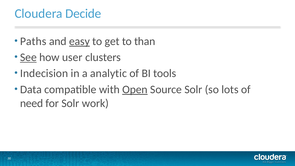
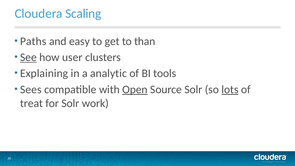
Decide: Decide -> Scaling (83, 14)
easy underline: present -> none (79, 41)
Indecision: Indecision -> Explaining (44, 73)
Data: Data -> Sees (31, 89)
lots underline: none -> present (230, 89)
need: need -> treat (32, 103)
